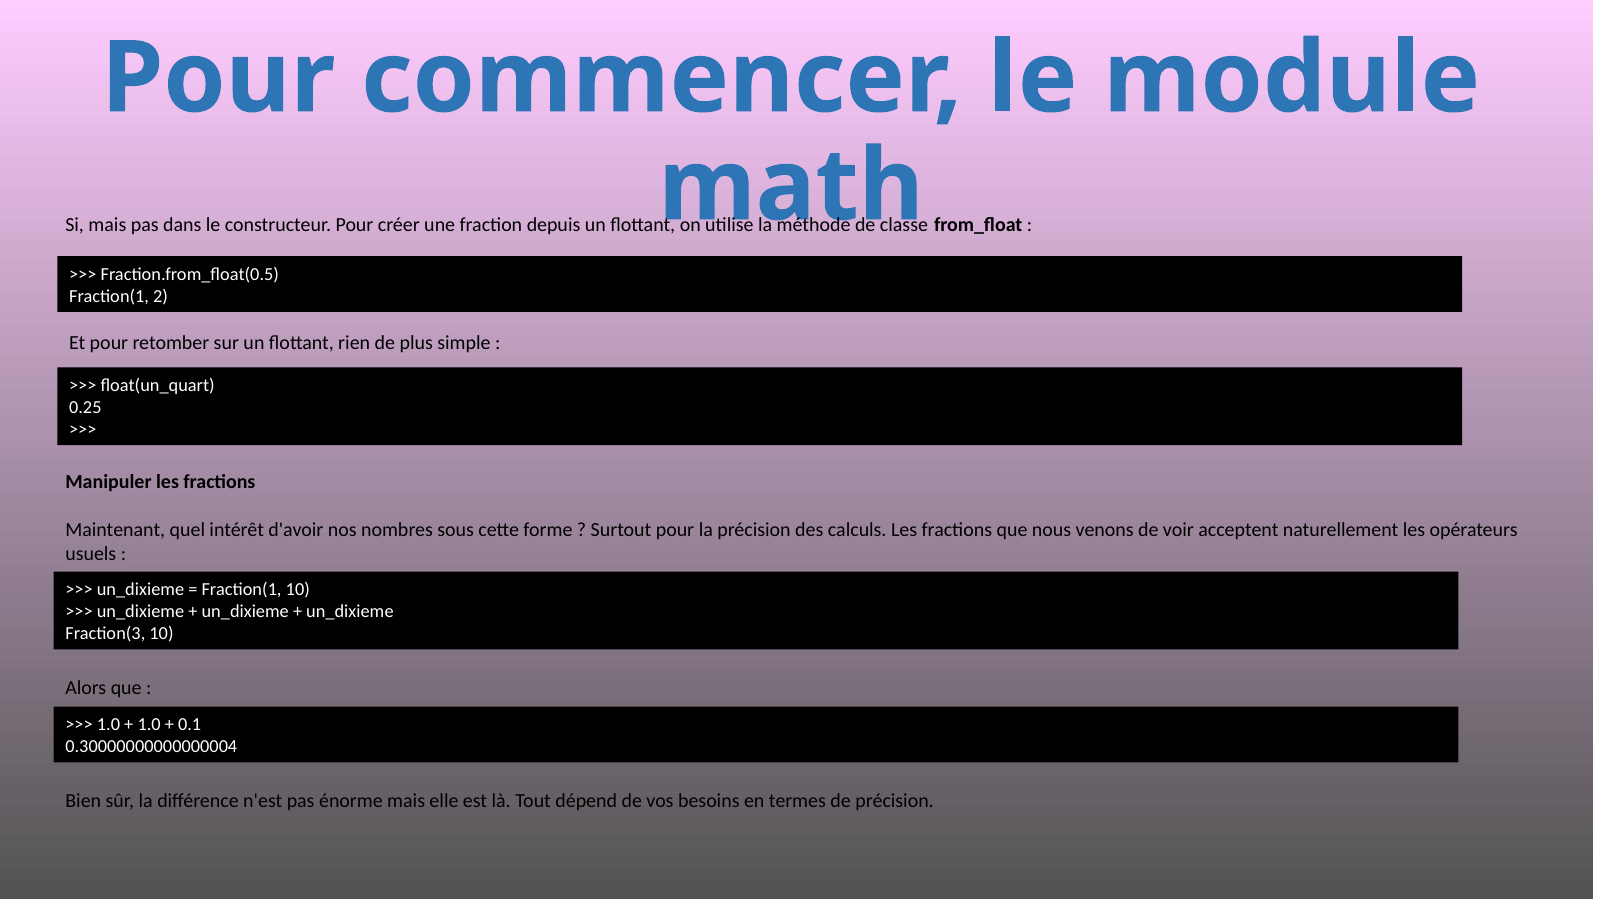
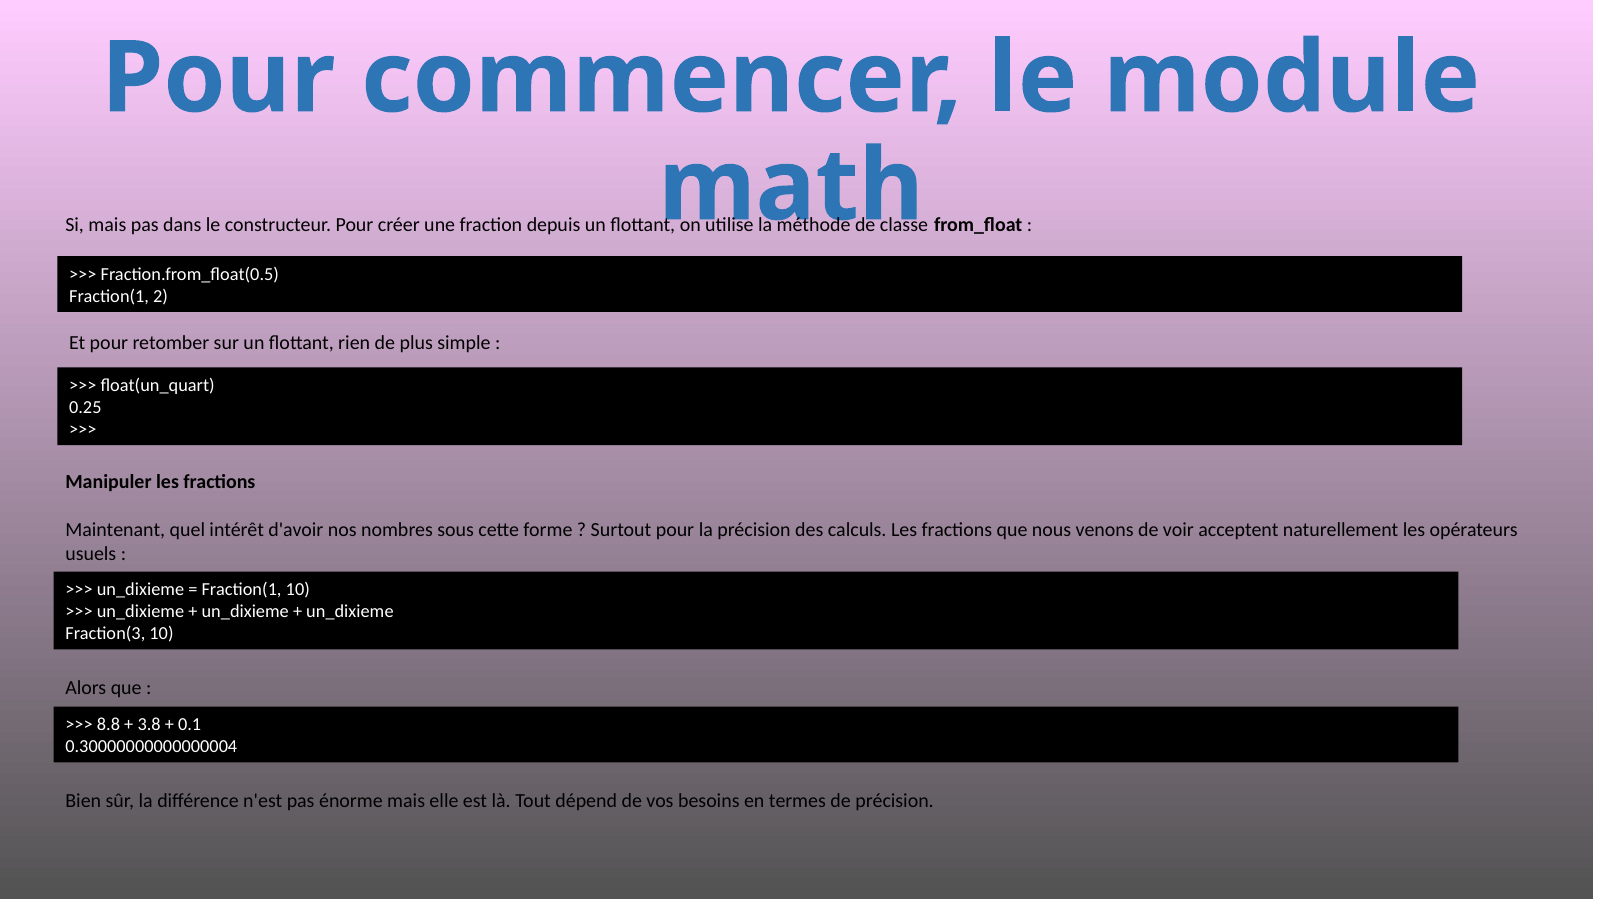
1.0: 1.0 -> 8.8 (108, 724)
1.0: 1.0 -> 3.8 (149, 724)
